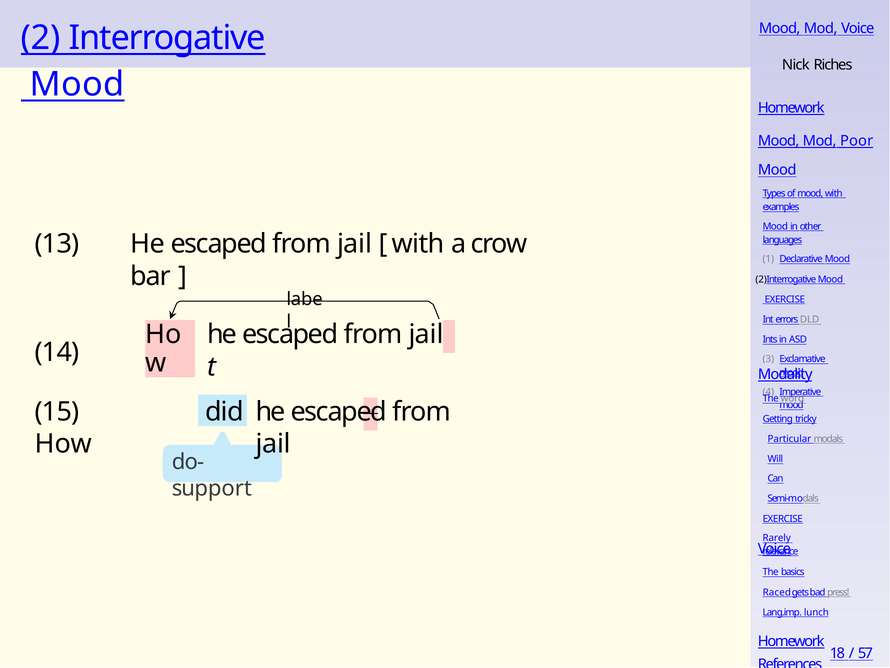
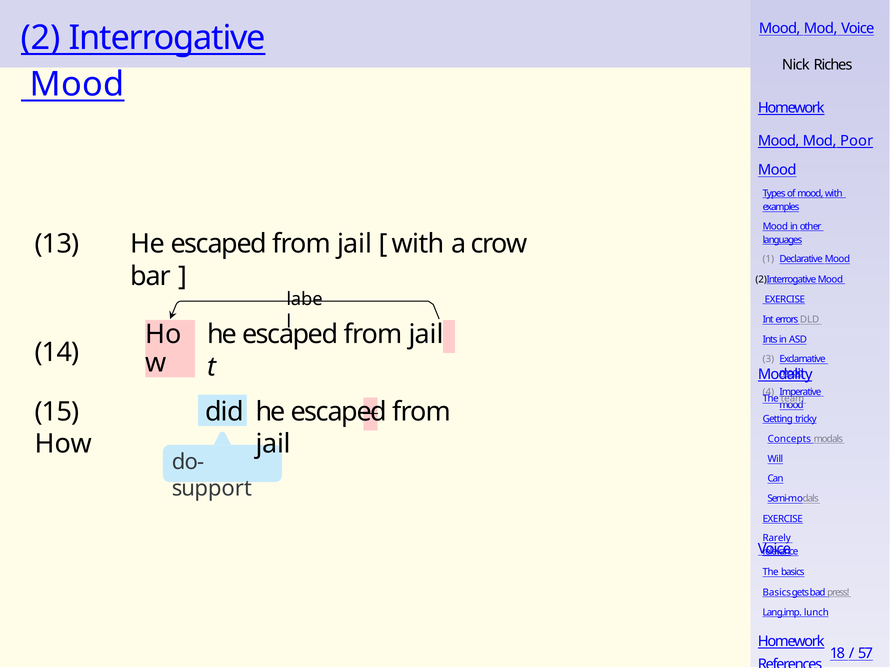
word: word -> team (793, 399)
Particular: Particular -> Concepts (789, 439)
Raced: Raced -> Basics (777, 592)
